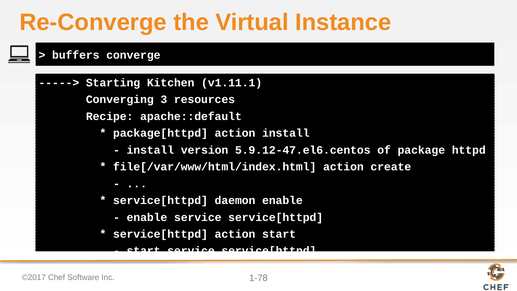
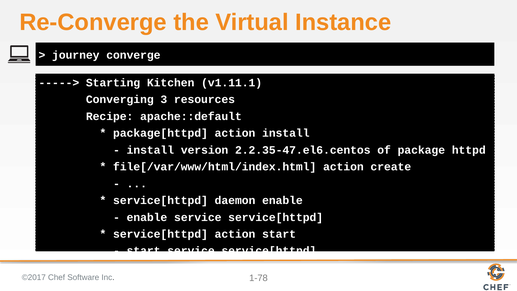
buffers: buffers -> journey (76, 55)
5.9.12-47.el6.centos: 5.9.12-47.el6.centos -> 2.2.35-47.el6.centos (303, 150)
